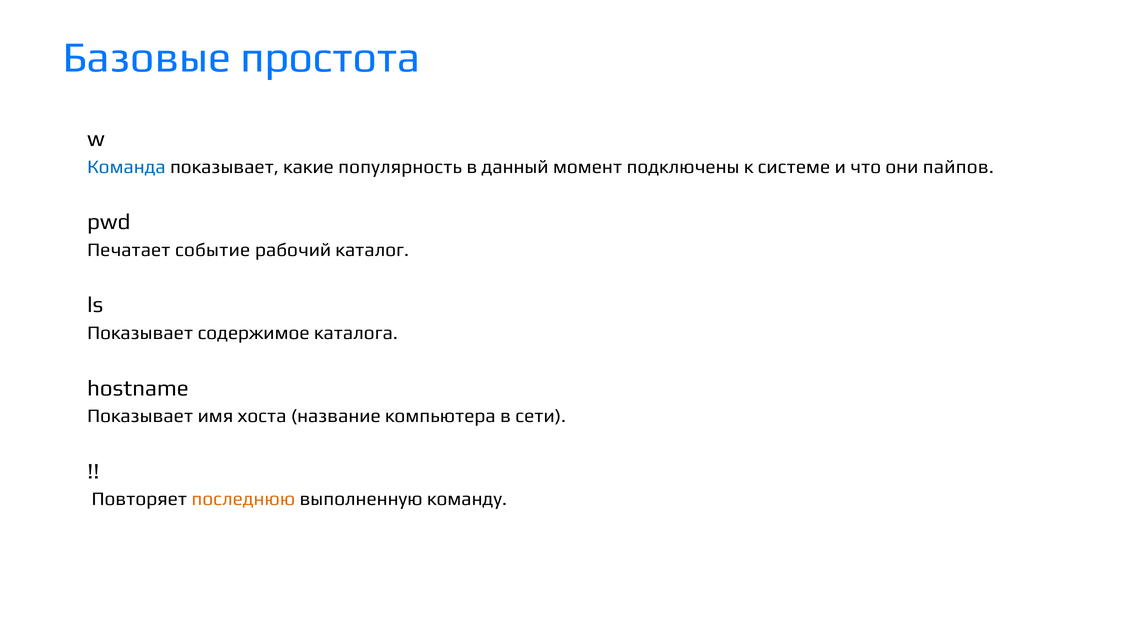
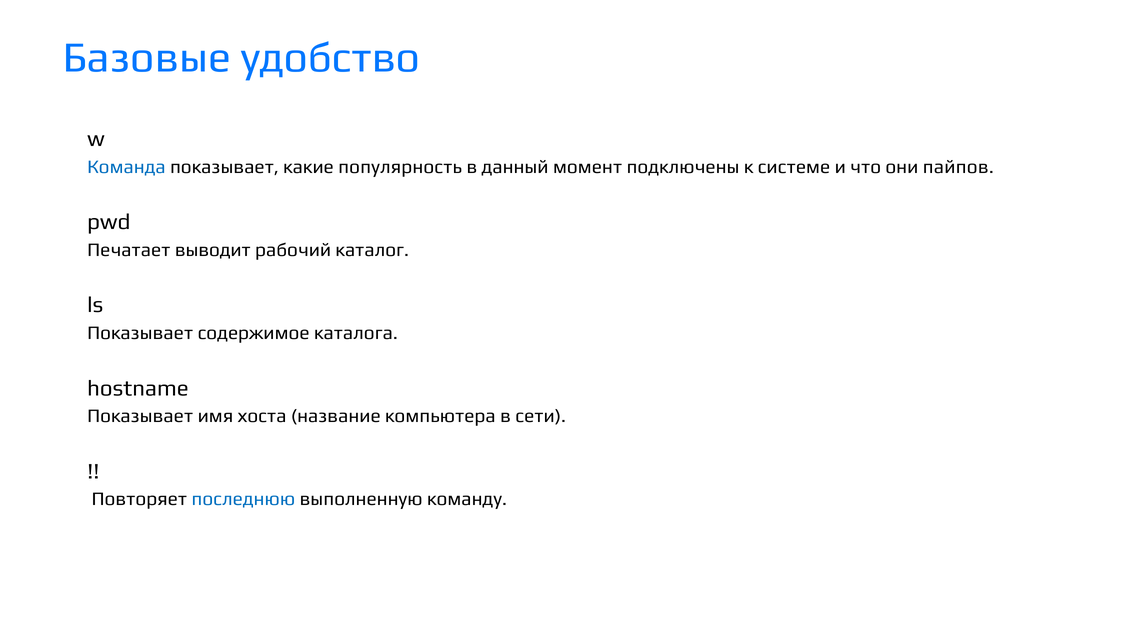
простота: простота -> удобство (330, 58)
событие: событие -> выводит (213, 250)
последнюю colour: orange -> blue (243, 500)
